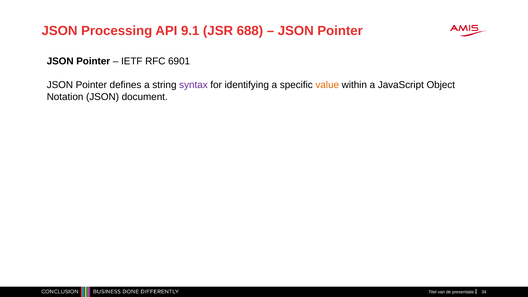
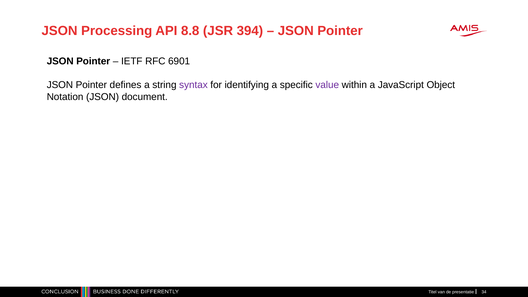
9.1: 9.1 -> 8.8 (190, 31)
688: 688 -> 394 (250, 31)
value colour: orange -> purple (327, 85)
